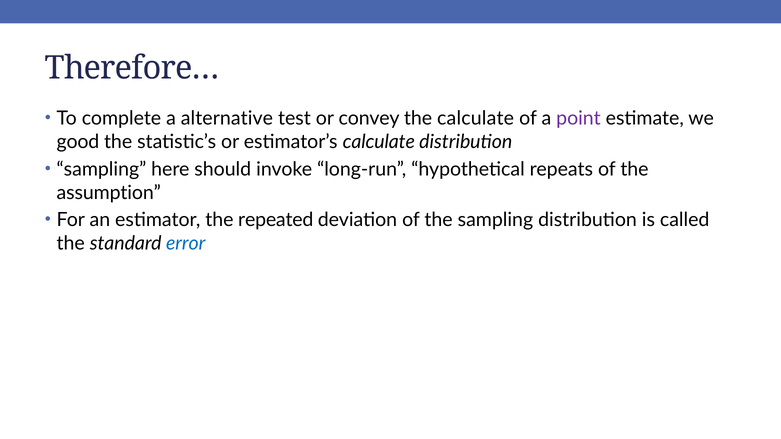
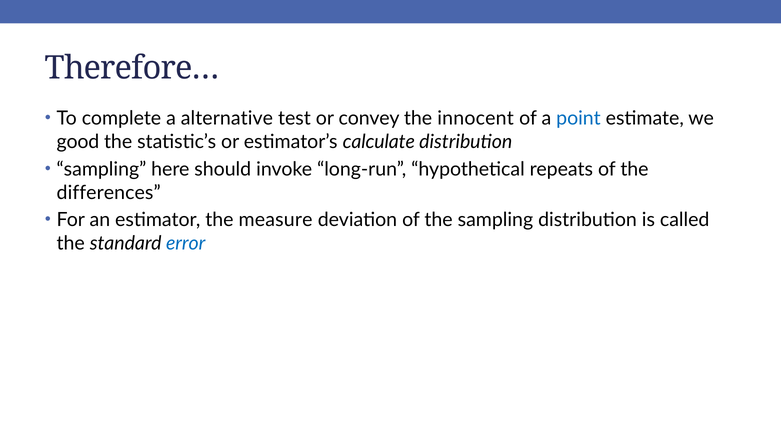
the calculate: calculate -> innocent (476, 119)
point colour: purple -> blue (578, 119)
assumption: assumption -> differences (109, 193)
repeated: repeated -> measure (276, 220)
